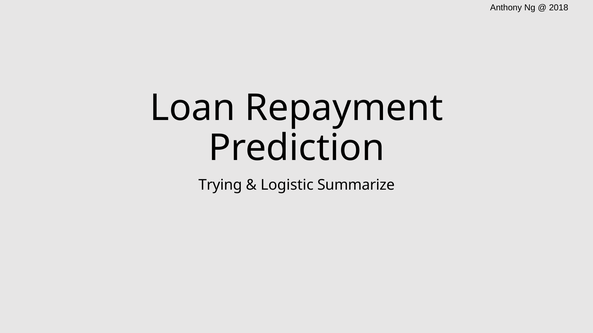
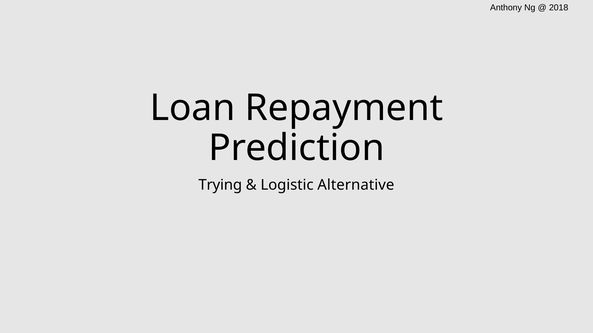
Summarize: Summarize -> Alternative (356, 185)
